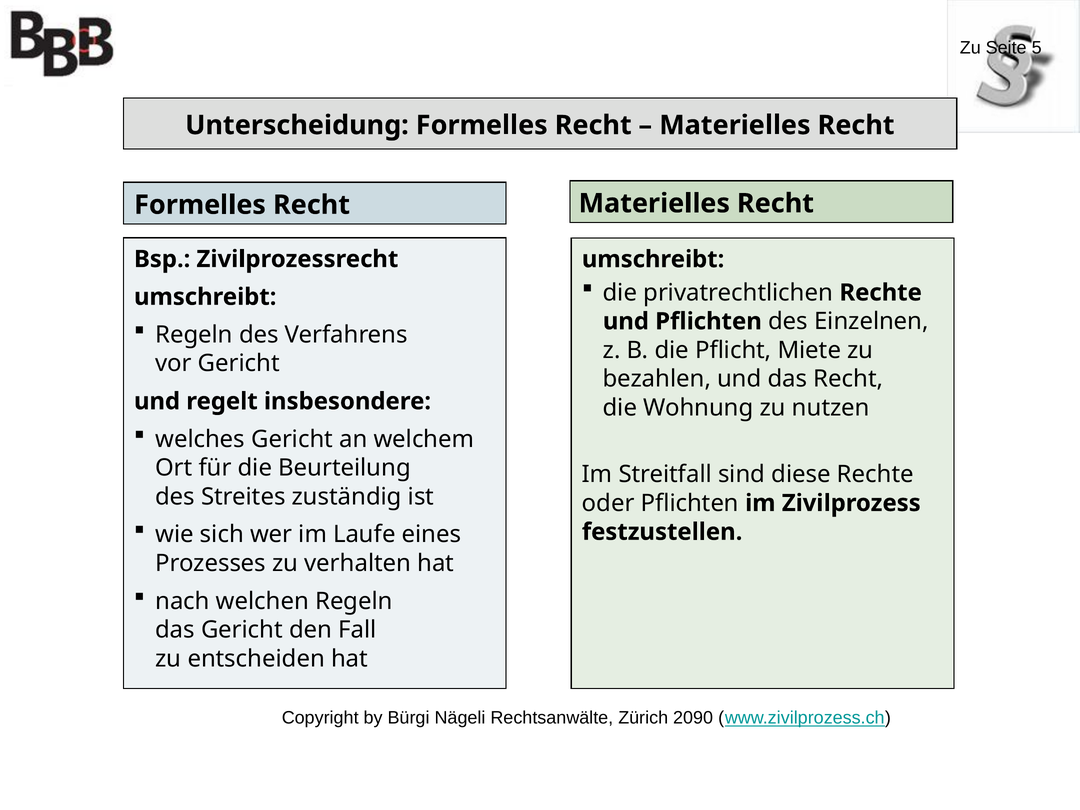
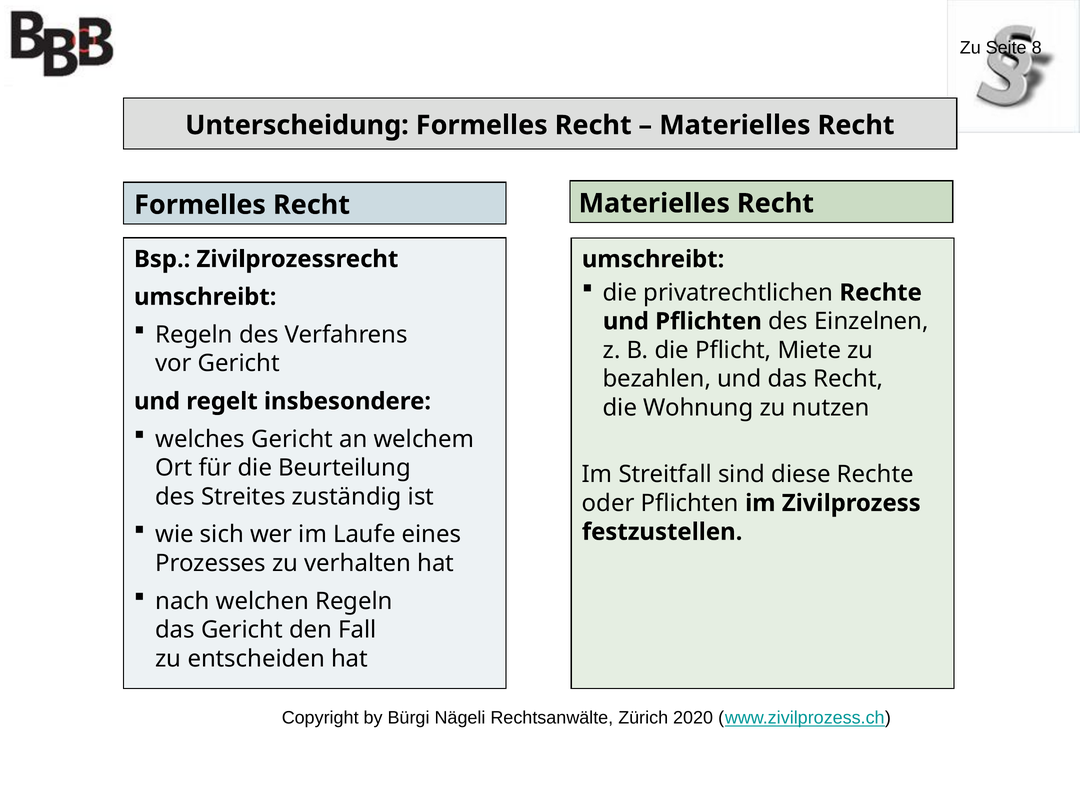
5: 5 -> 8 (1037, 48)
2090: 2090 -> 2020 (693, 718)
